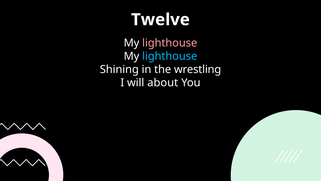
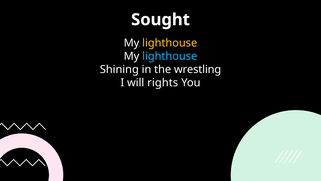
Twelve: Twelve -> Sought (160, 20)
lighthouse colour: pink -> yellow (170, 43)
about: about -> rights (163, 83)
